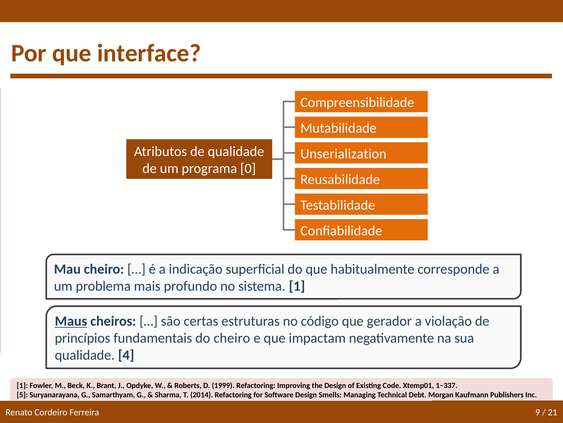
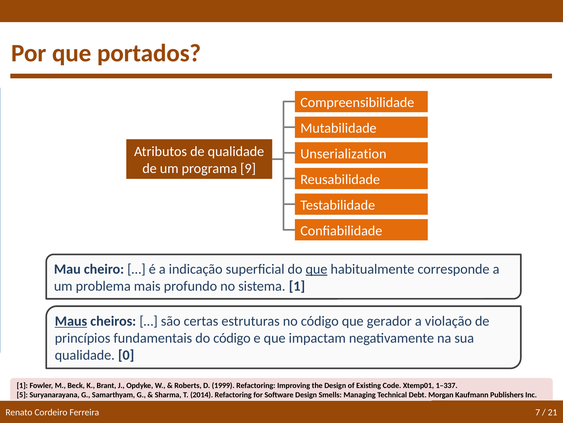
interface: interface -> portados (149, 53)
0: 0 -> 9 (248, 168)
que underline: none -> present (316, 269)
do cheiro: cheiro -> código (232, 338)
4: 4 -> 0 (126, 355)
9: 9 -> 7 (538, 412)
